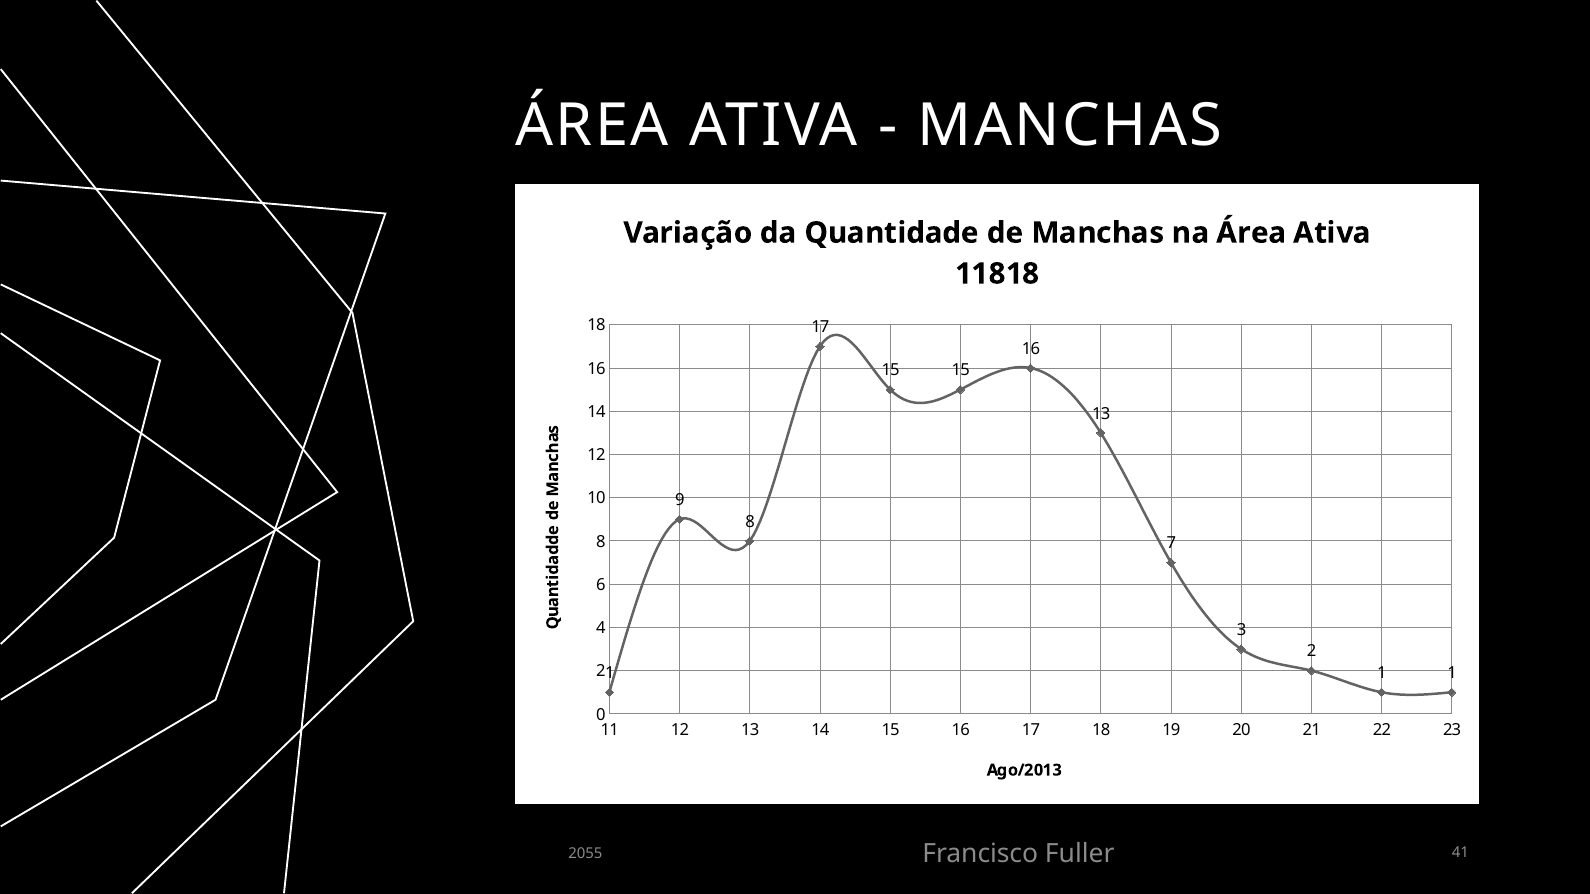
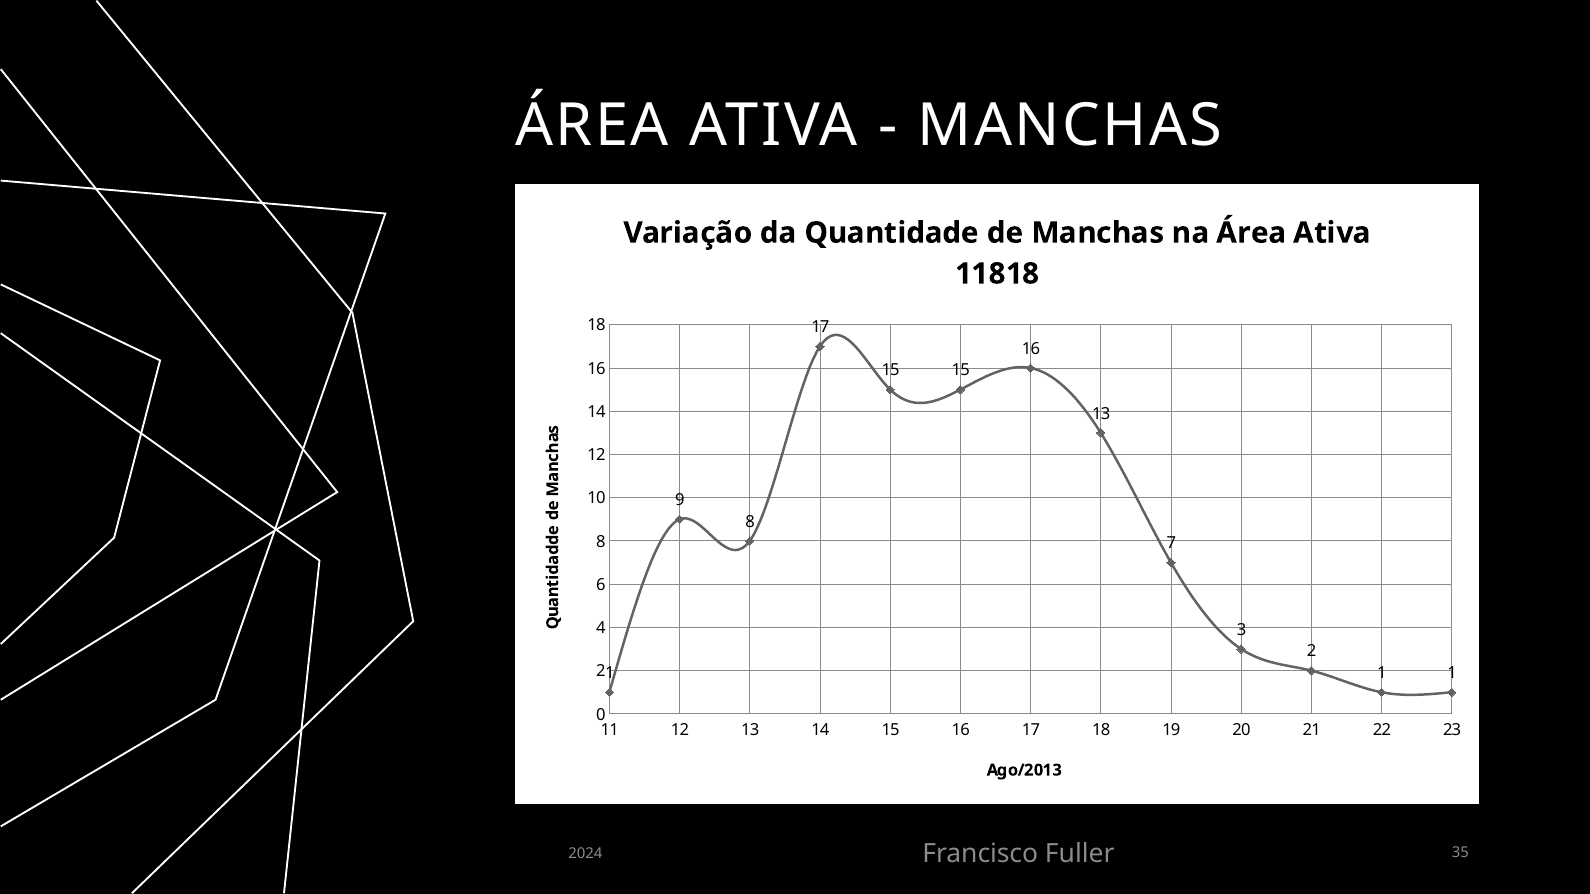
2055: 2055 -> 2024 (585, 854)
41: 41 -> 35 (1460, 853)
